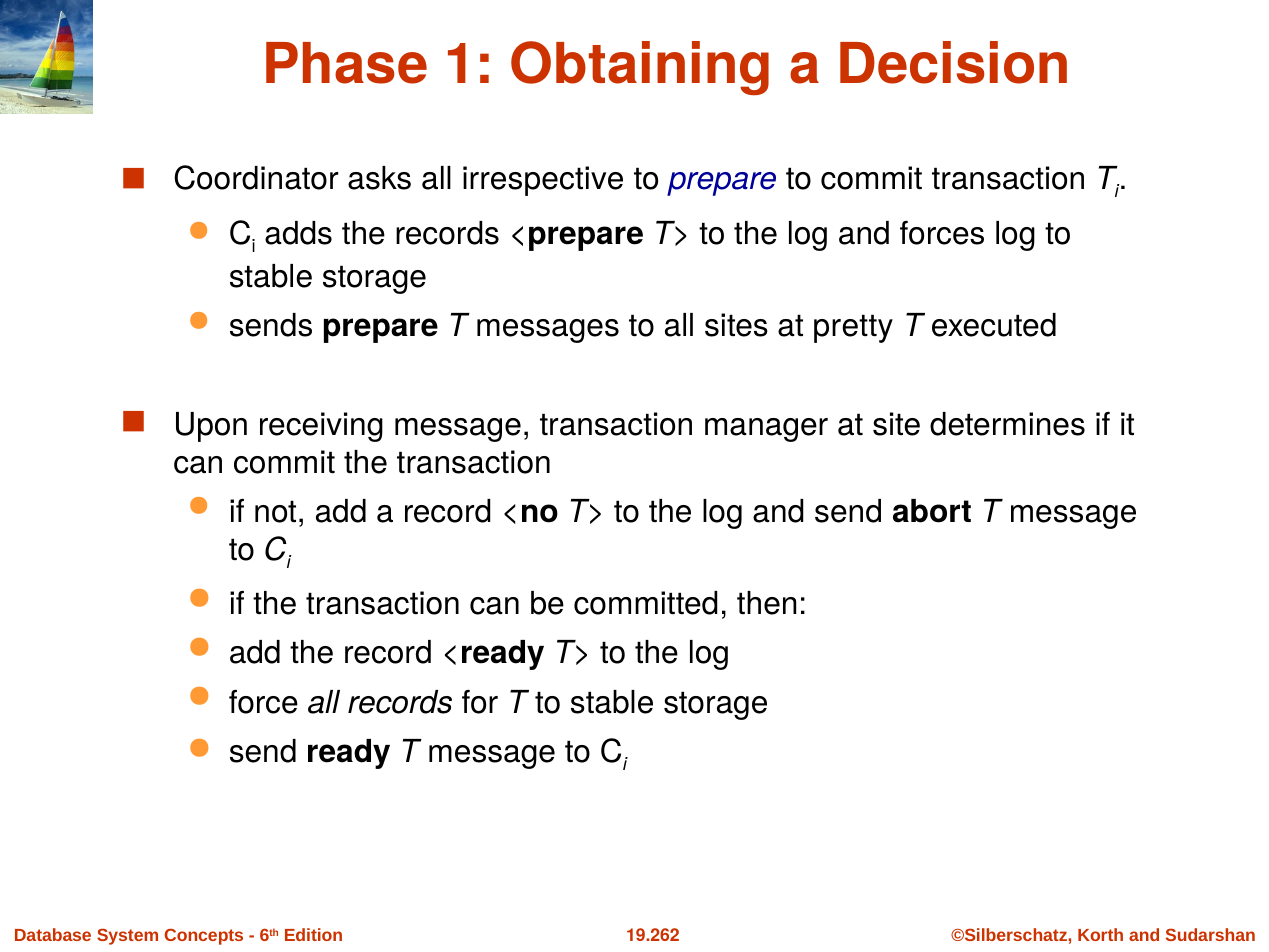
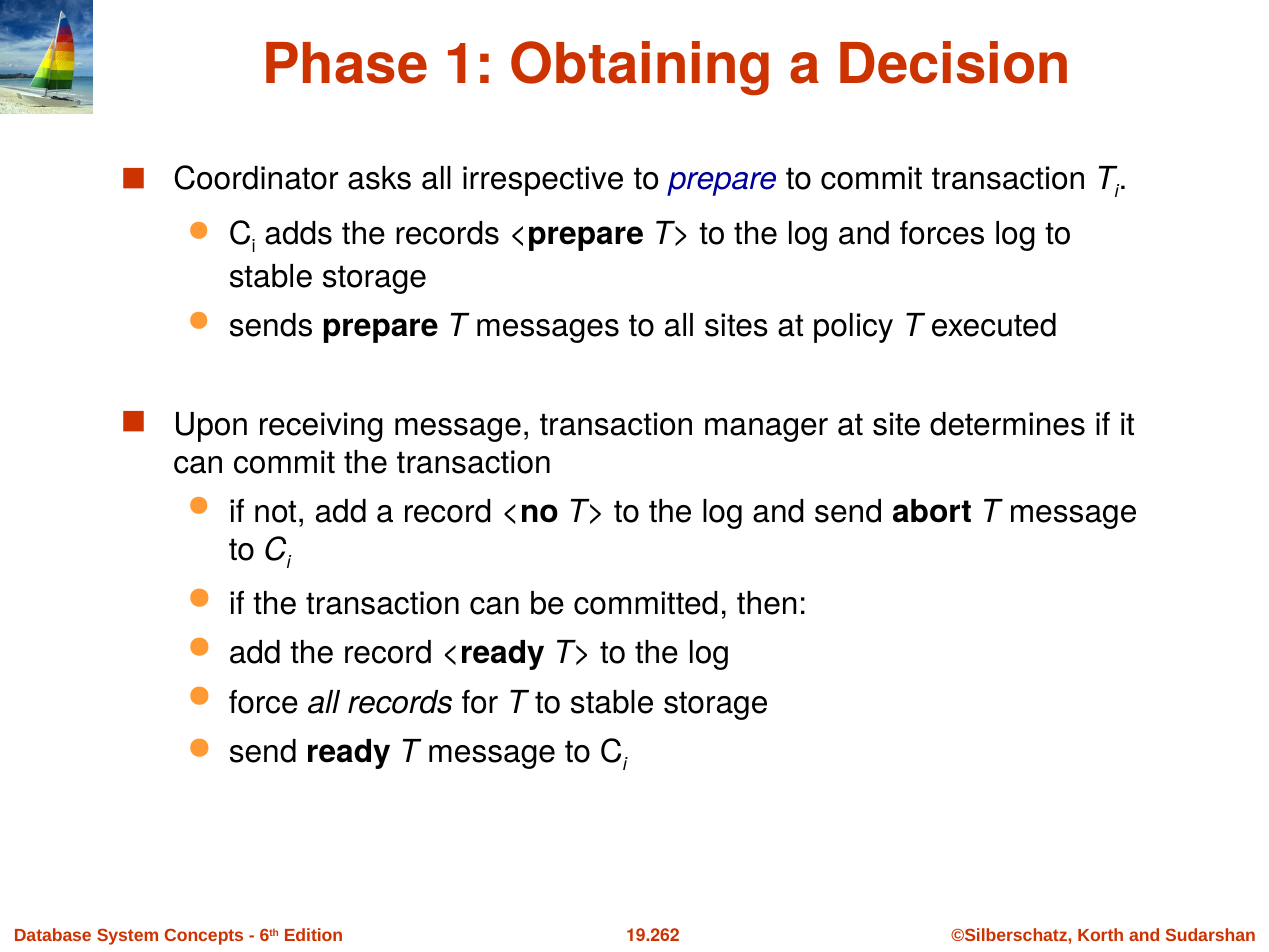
pretty: pretty -> policy (853, 326)
